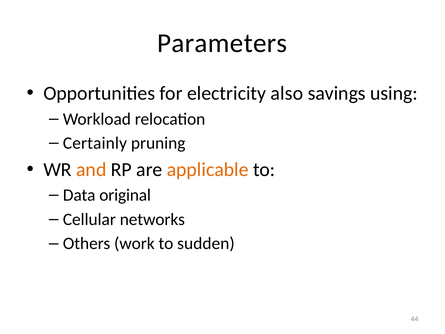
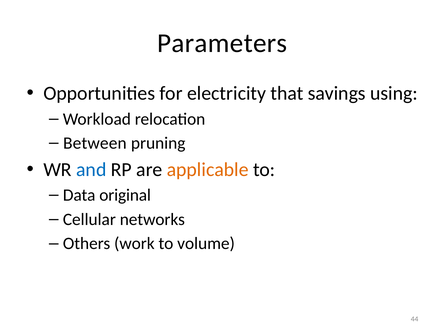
also: also -> that (287, 93)
Certainly: Certainly -> Between (95, 143)
and colour: orange -> blue (91, 169)
sudden: sudden -> volume (206, 243)
